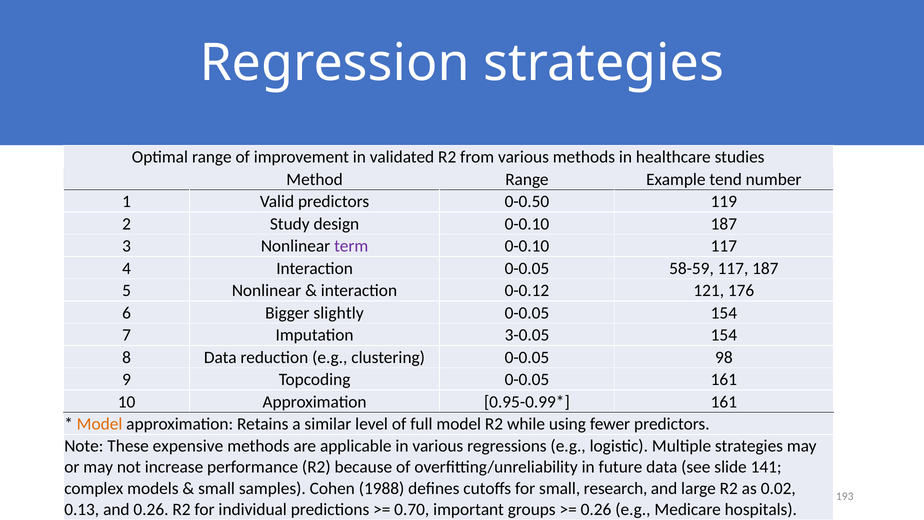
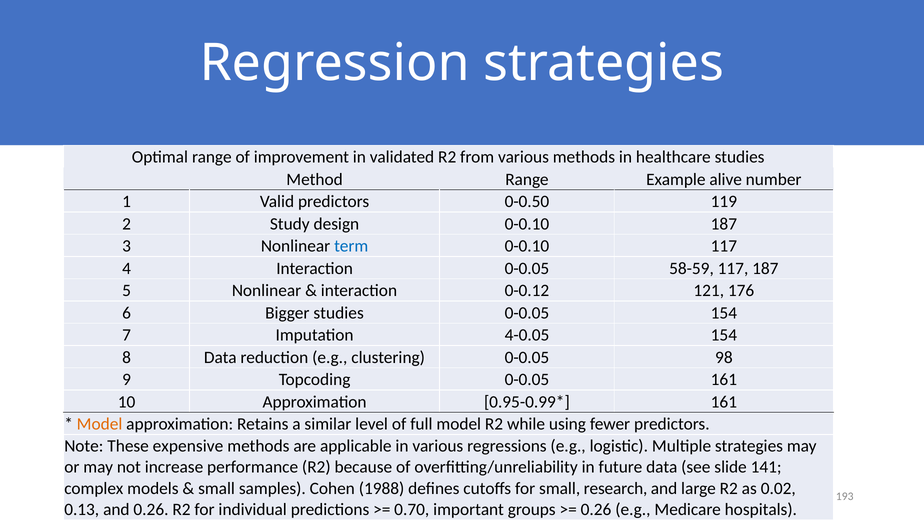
tend: tend -> alive (726, 179)
term colour: purple -> blue (351, 246)
Bigger slightly: slightly -> studies (339, 313)
3-0.05: 3-0.05 -> 4-0.05 (527, 335)
